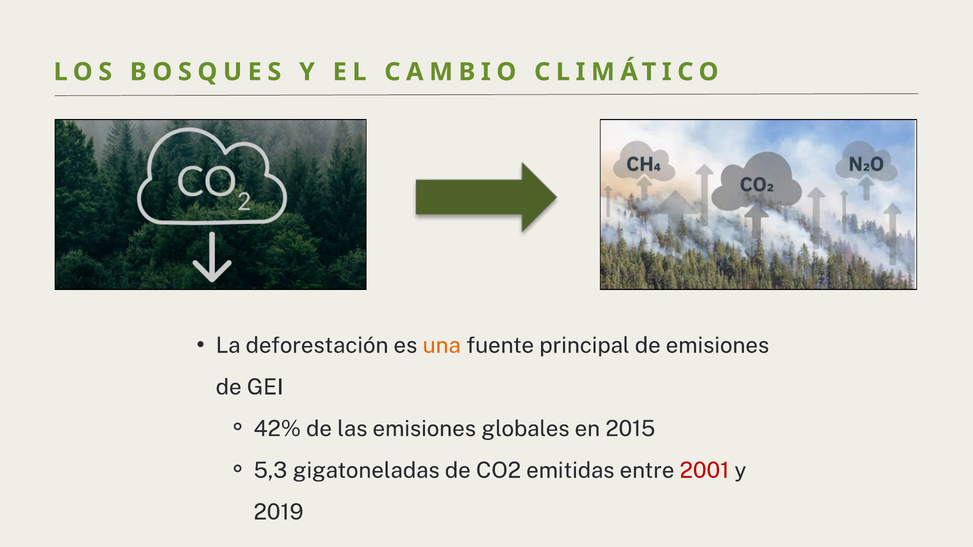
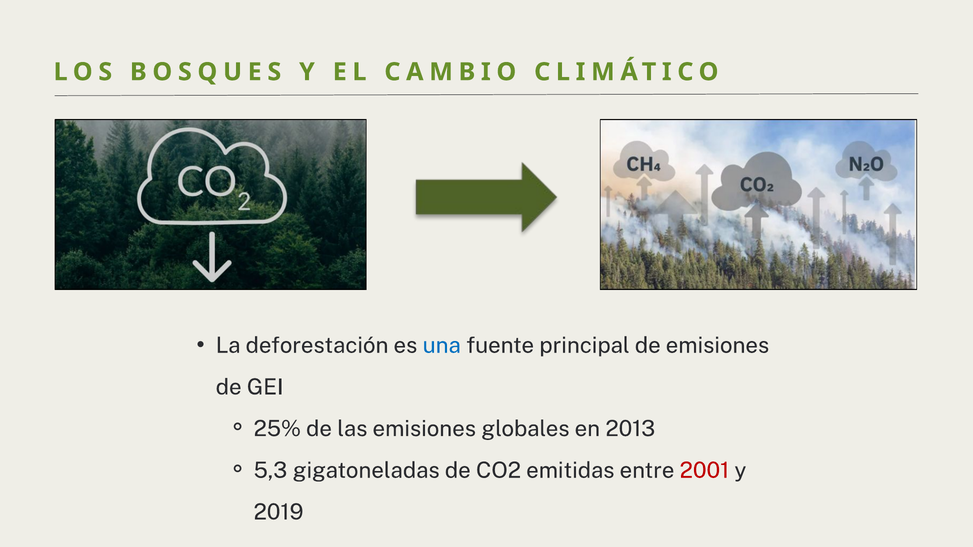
una colour: orange -> blue (442, 346)
42%: 42% -> 25% (277, 429)
2015: 2015 -> 2013 (630, 429)
